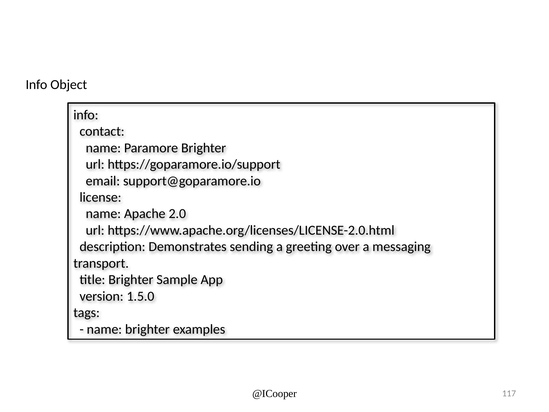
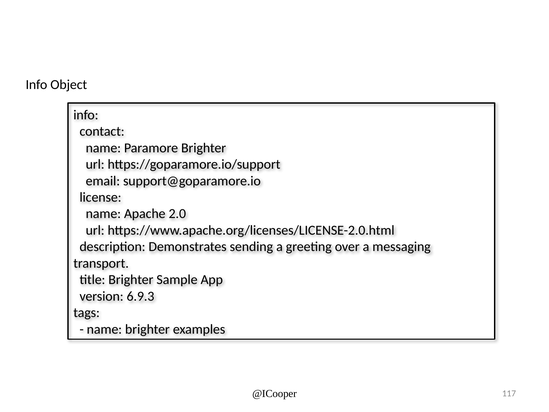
1.5.0: 1.5.0 -> 6.9.3 (140, 296)
